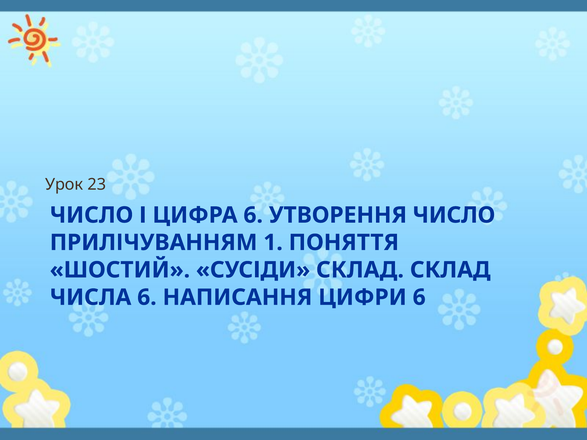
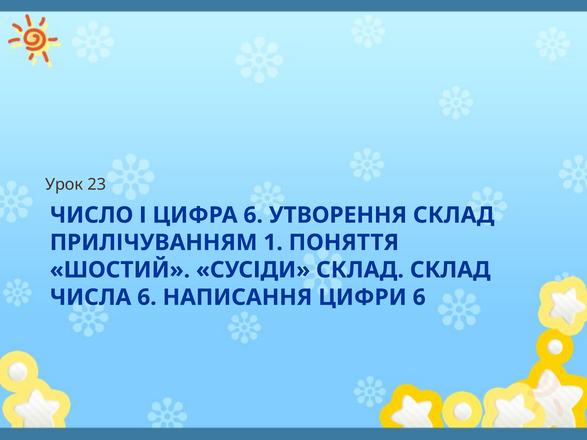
УТВОРЕННЯ ЧИСЛО: ЧИСЛО -> СКЛАД (454, 215)
